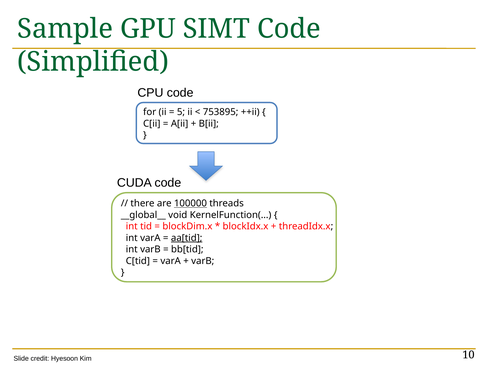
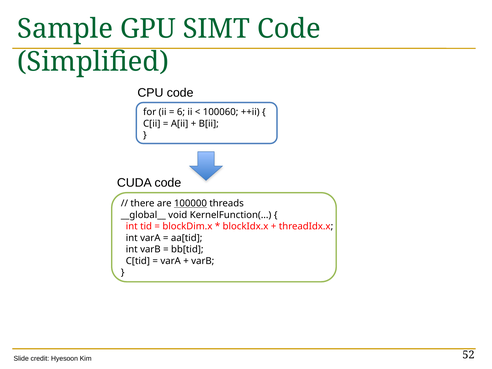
5: 5 -> 6 (181, 112)
753895: 753895 -> 100060 (221, 112)
aa[tid underline: present -> none (187, 238)
10: 10 -> 52 (468, 355)
